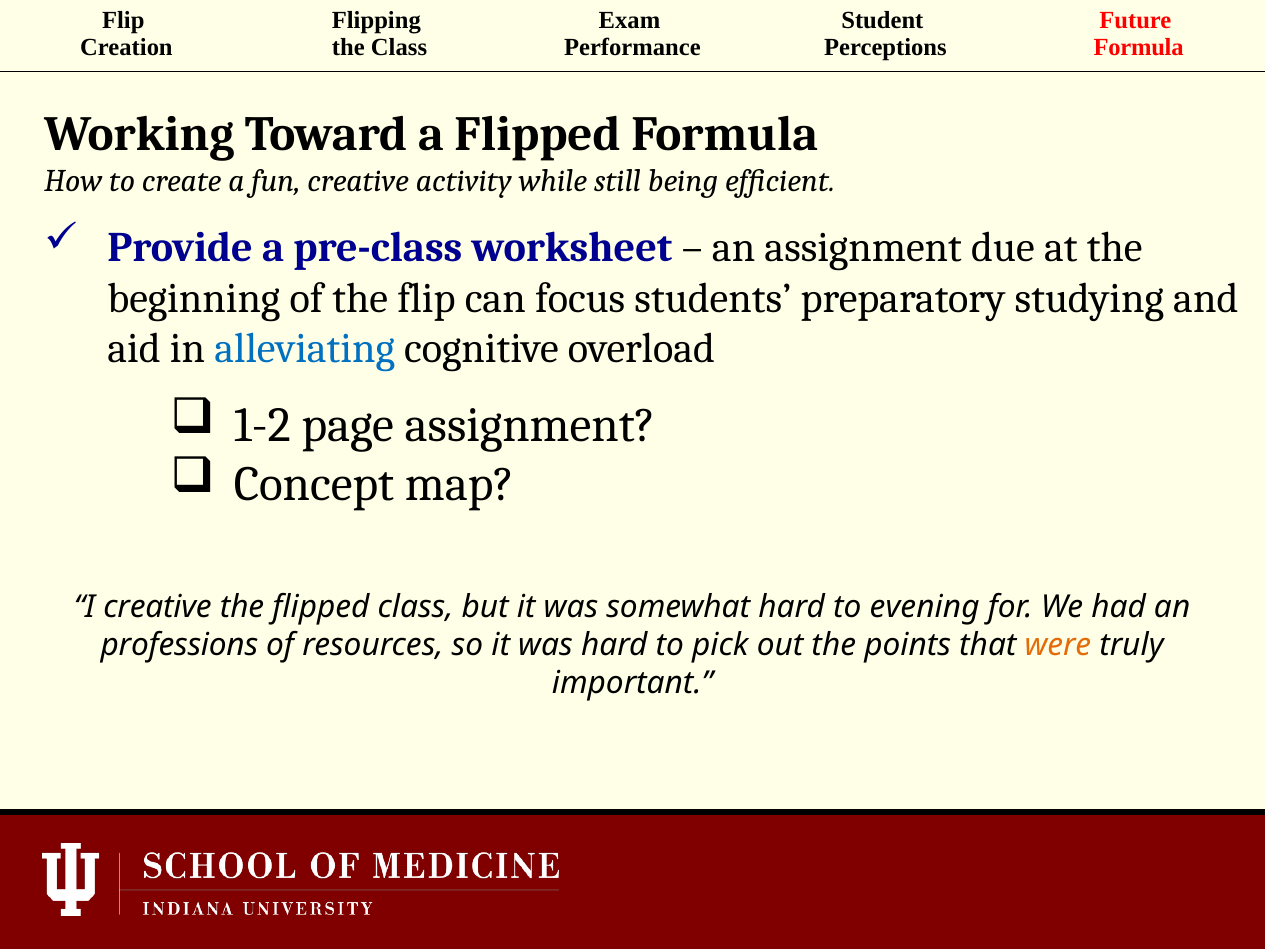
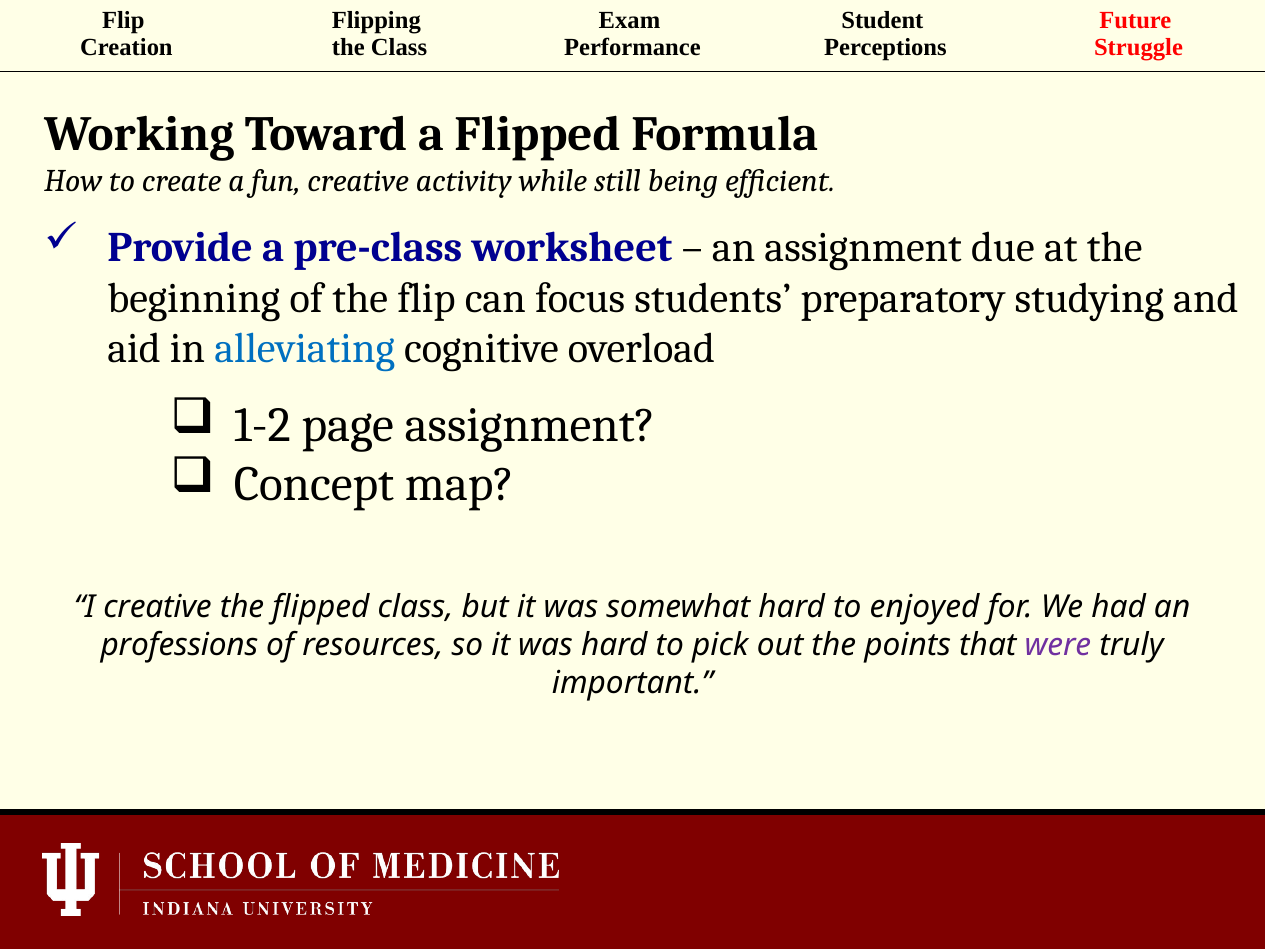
Formula: Formula -> Struggle (1138, 47)
evening: evening -> enjoyed (925, 607)
were colour: orange -> purple (1058, 645)
